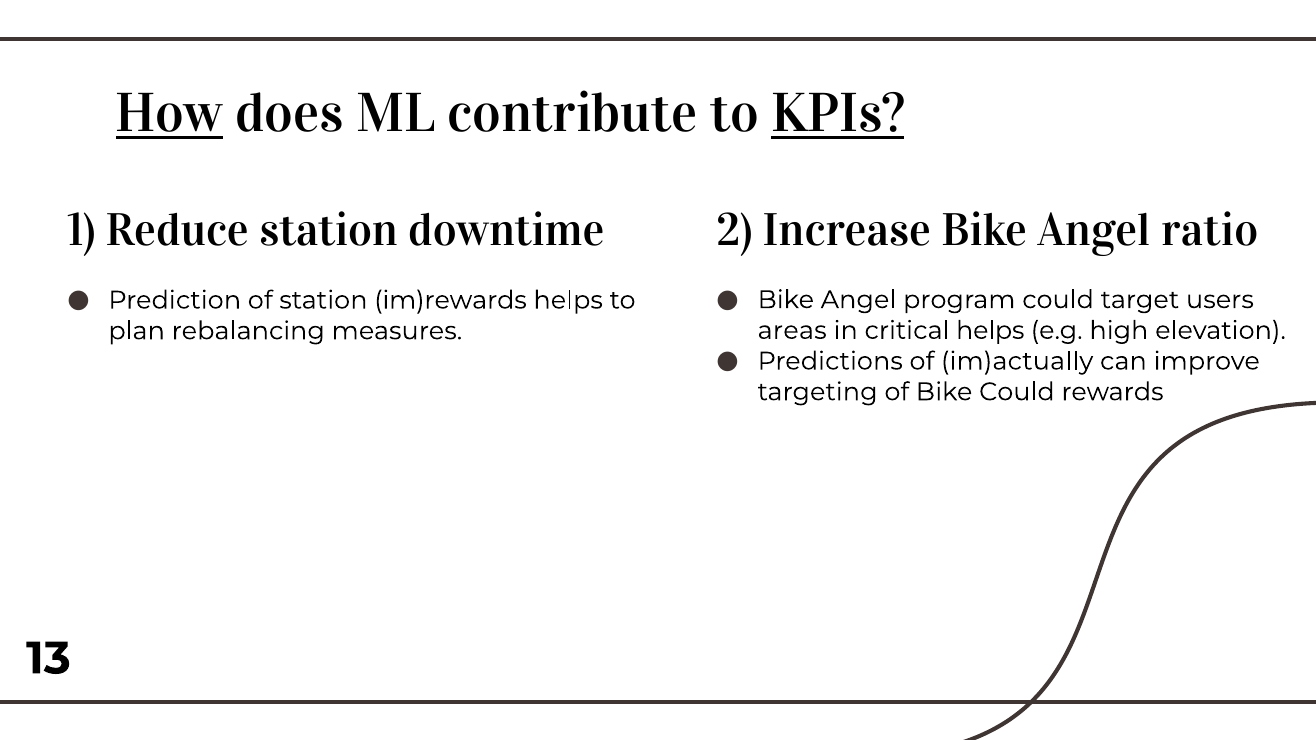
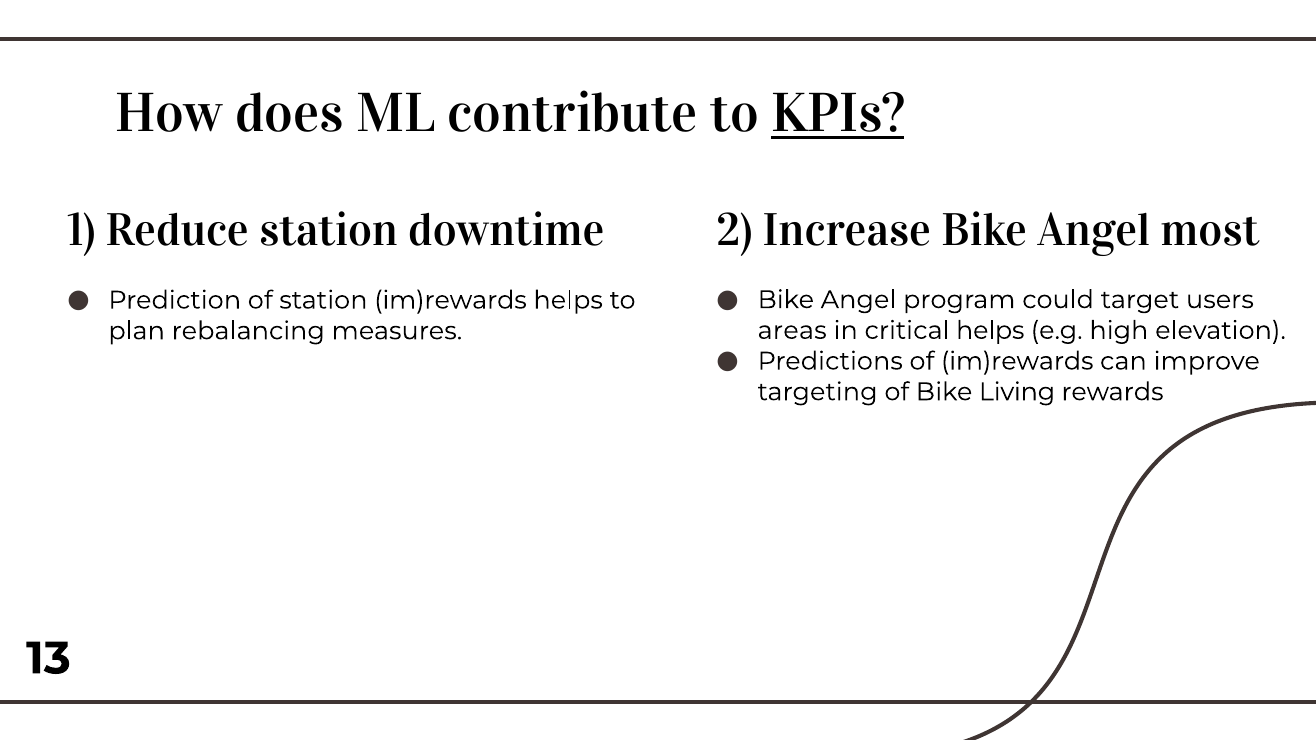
How underline: present -> none (169, 114)
ratio: ratio -> most (1210, 231)
of im)actually: im)actually -> im)rewards (1017, 361)
Bike Could: Could -> Living (1017, 392)
